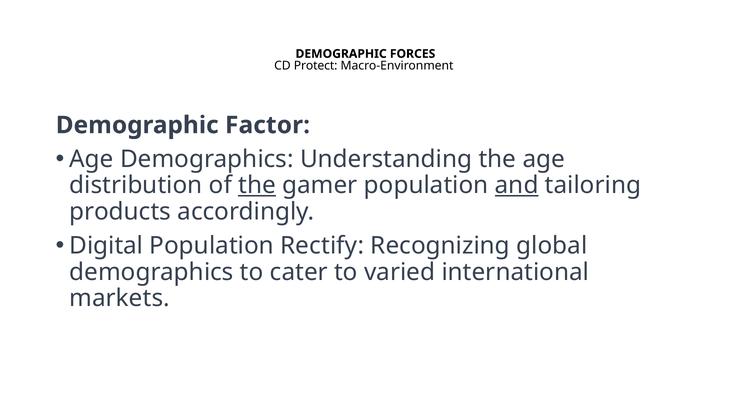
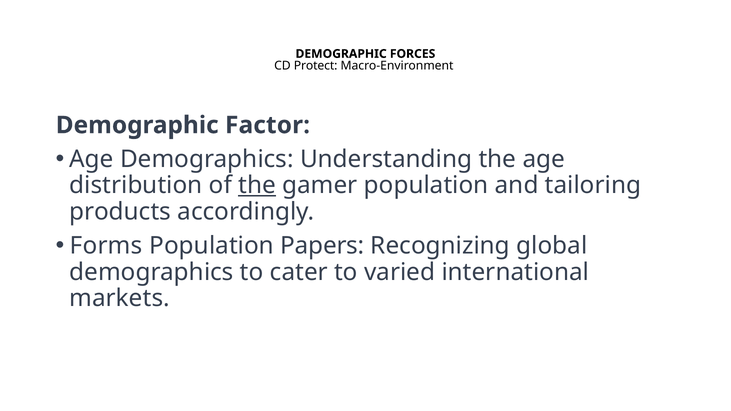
and underline: present -> none (517, 186)
Digital: Digital -> Forms (106, 246)
Rectify: Rectify -> Papers (322, 246)
